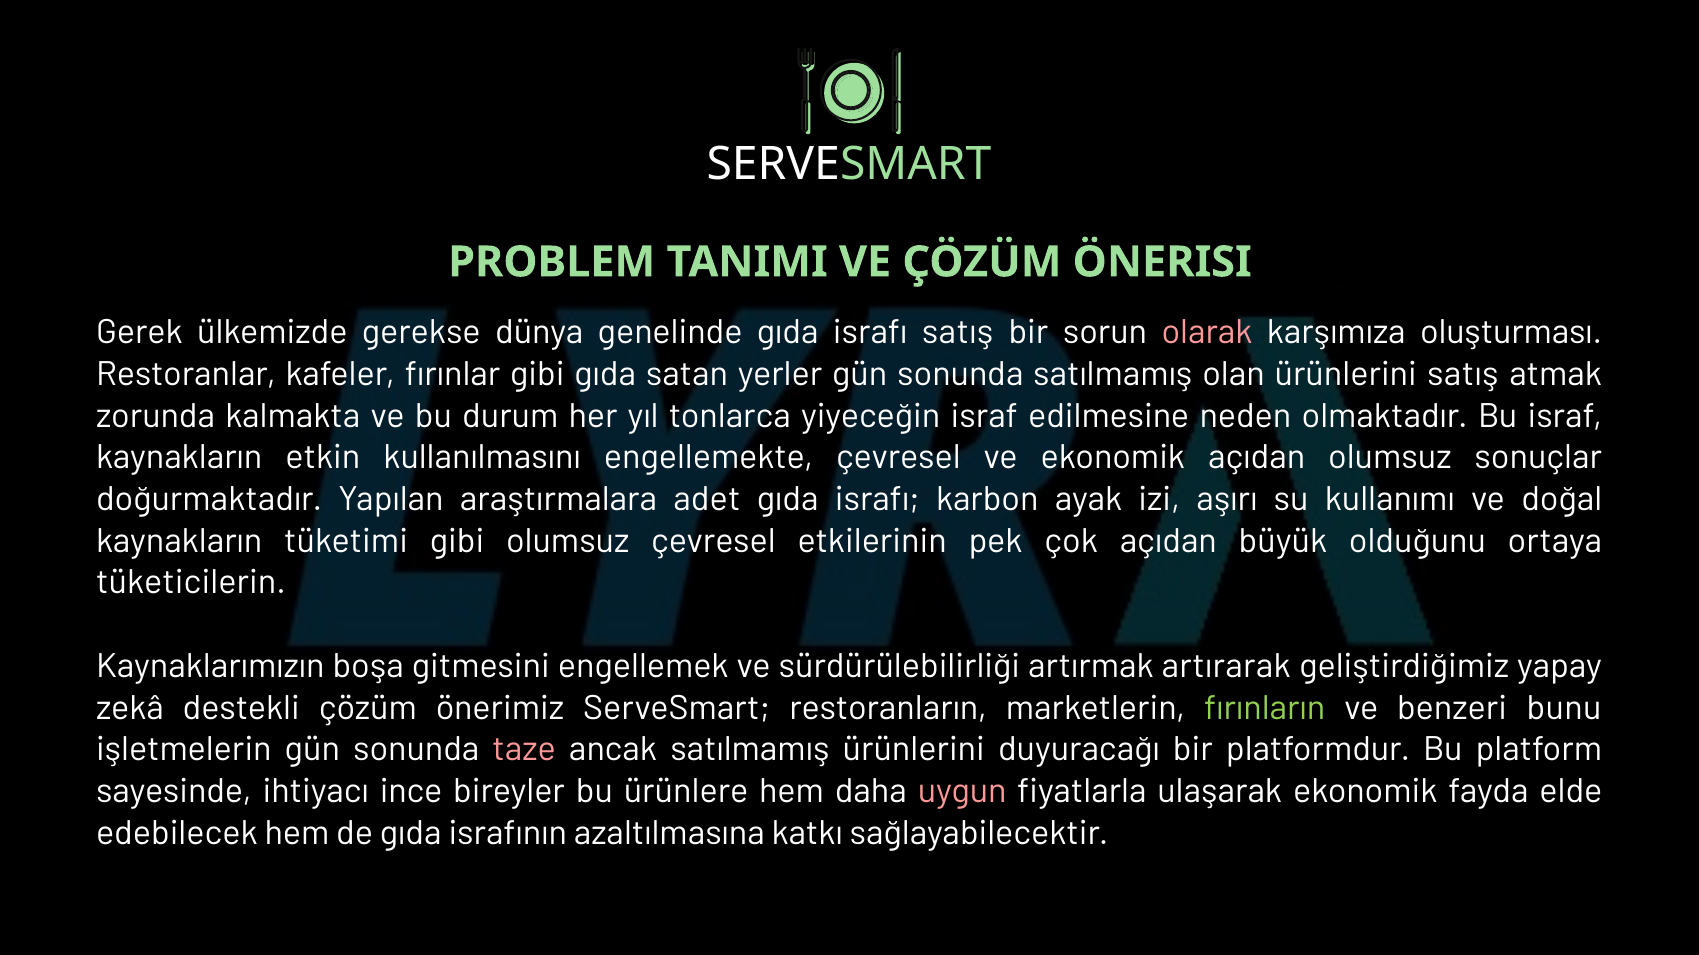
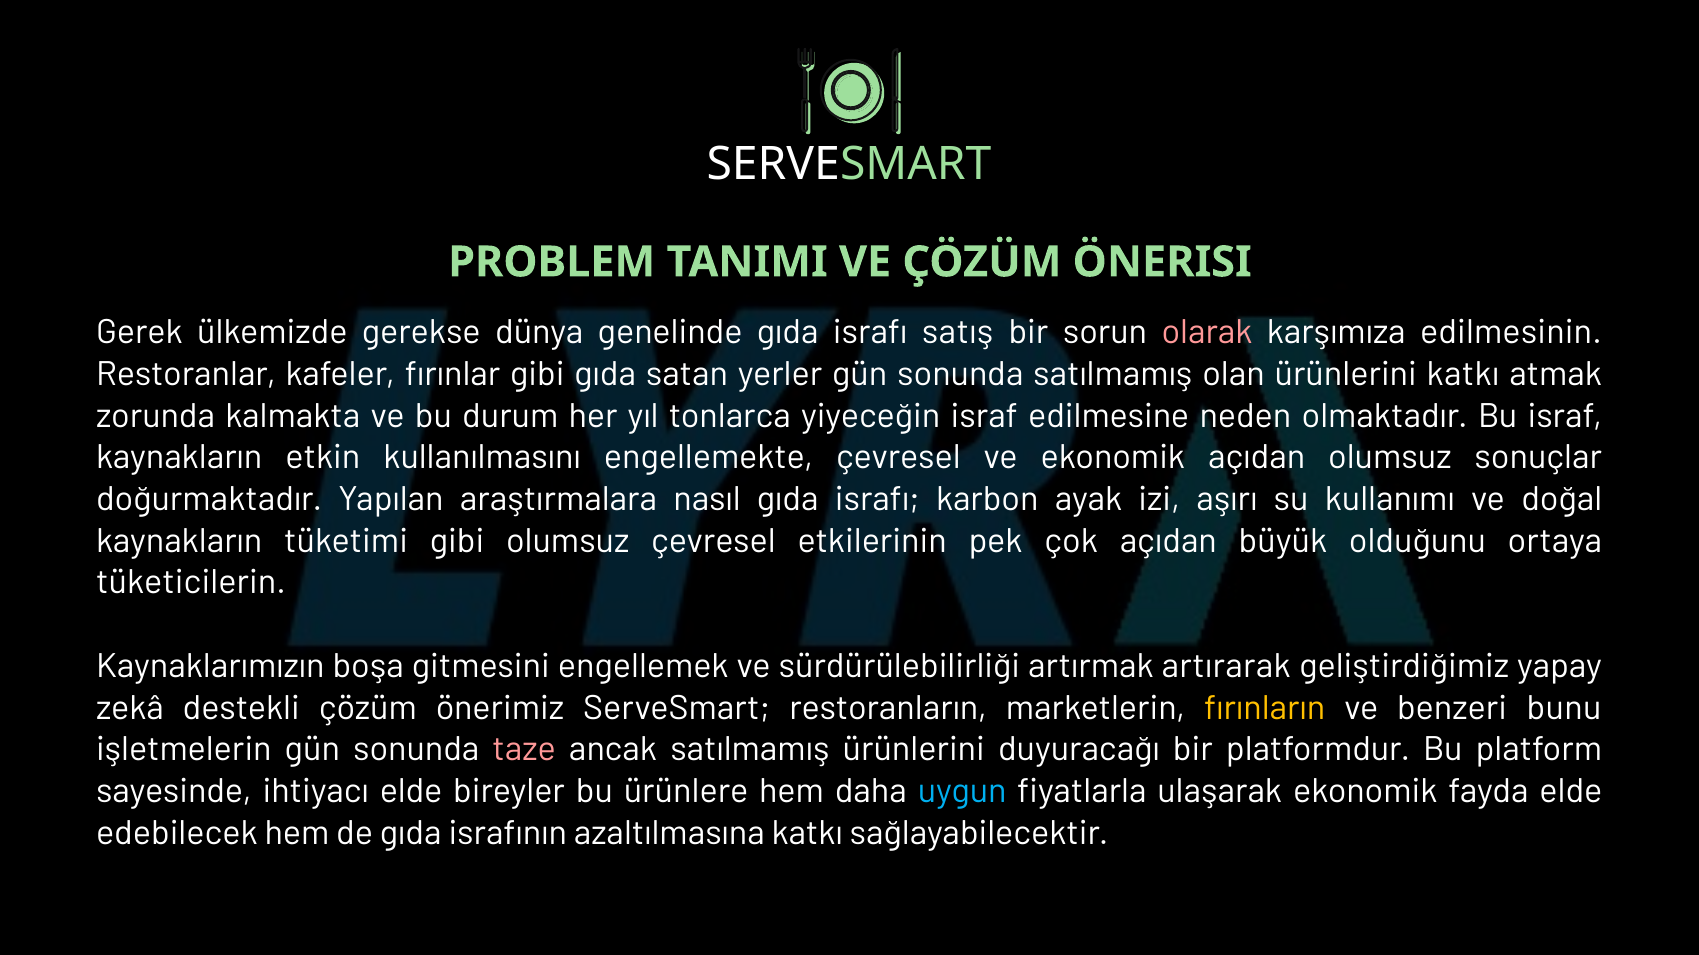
oluşturması: oluşturması -> edilmesinin (1511, 333)
ürünlerini satış: satış -> katkı (1463, 374)
adet: adet -> nasıl (707, 500)
fırınların colour: light green -> yellow (1265, 708)
ihtiyacı ince: ince -> elde (411, 792)
uygun colour: pink -> light blue (962, 792)
